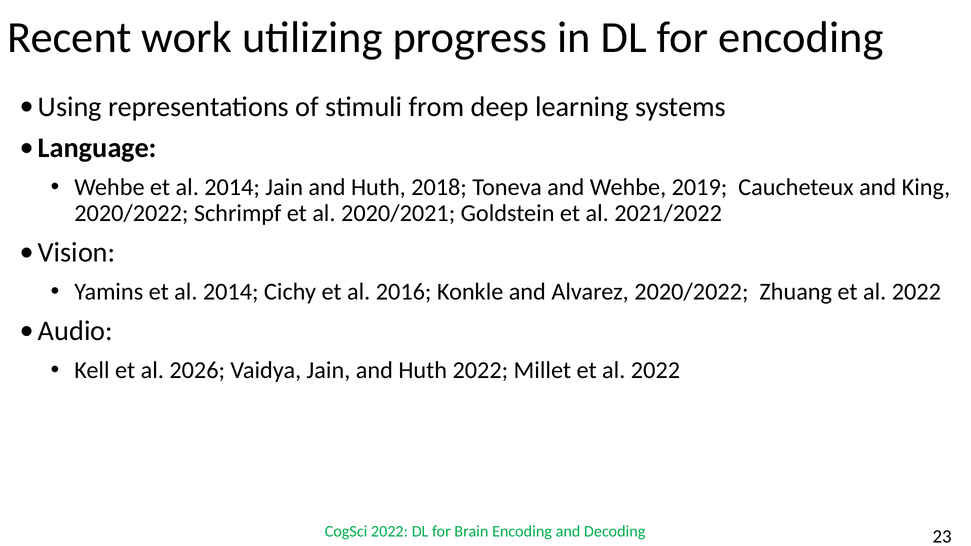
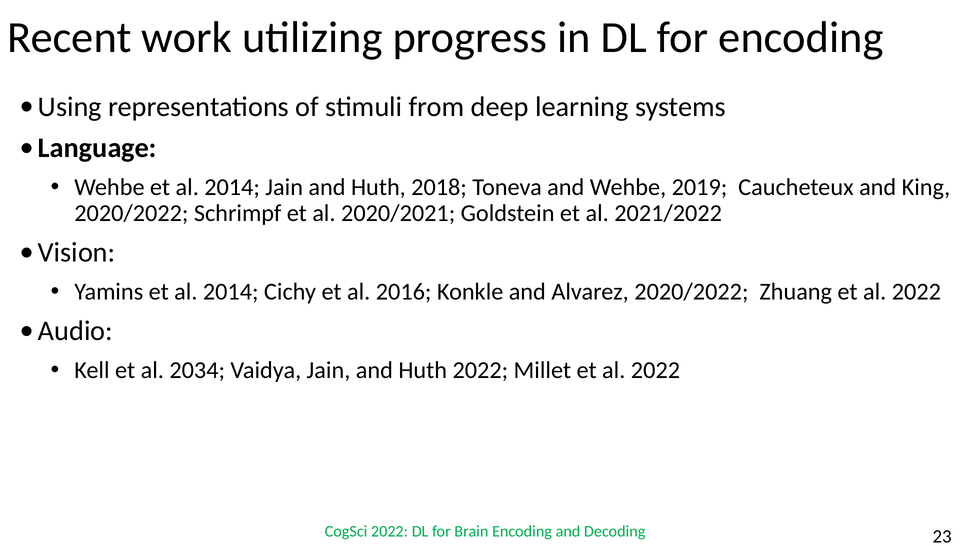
2026: 2026 -> 2034 (197, 370)
